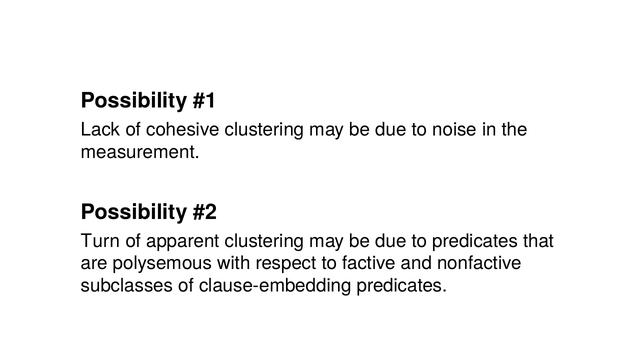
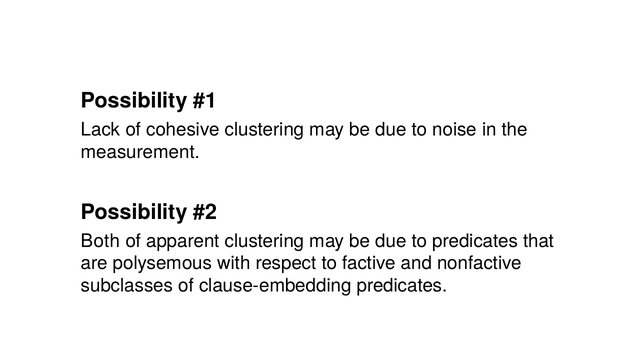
Turn: Turn -> Both (100, 241)
